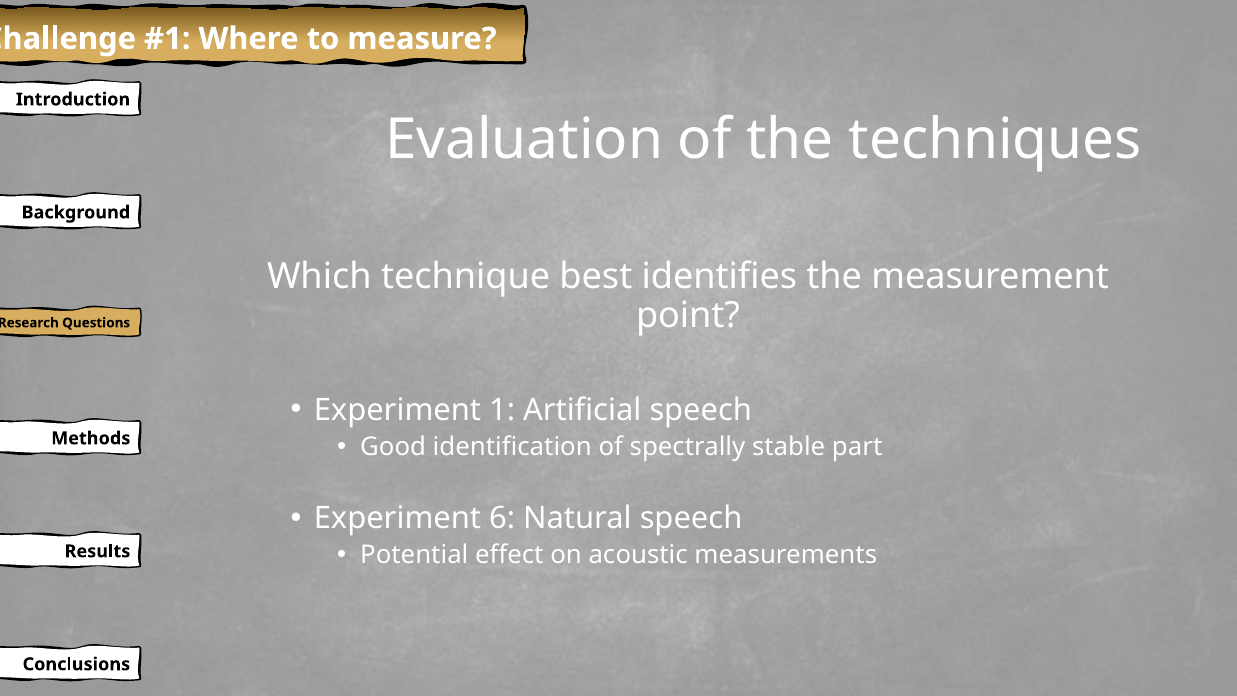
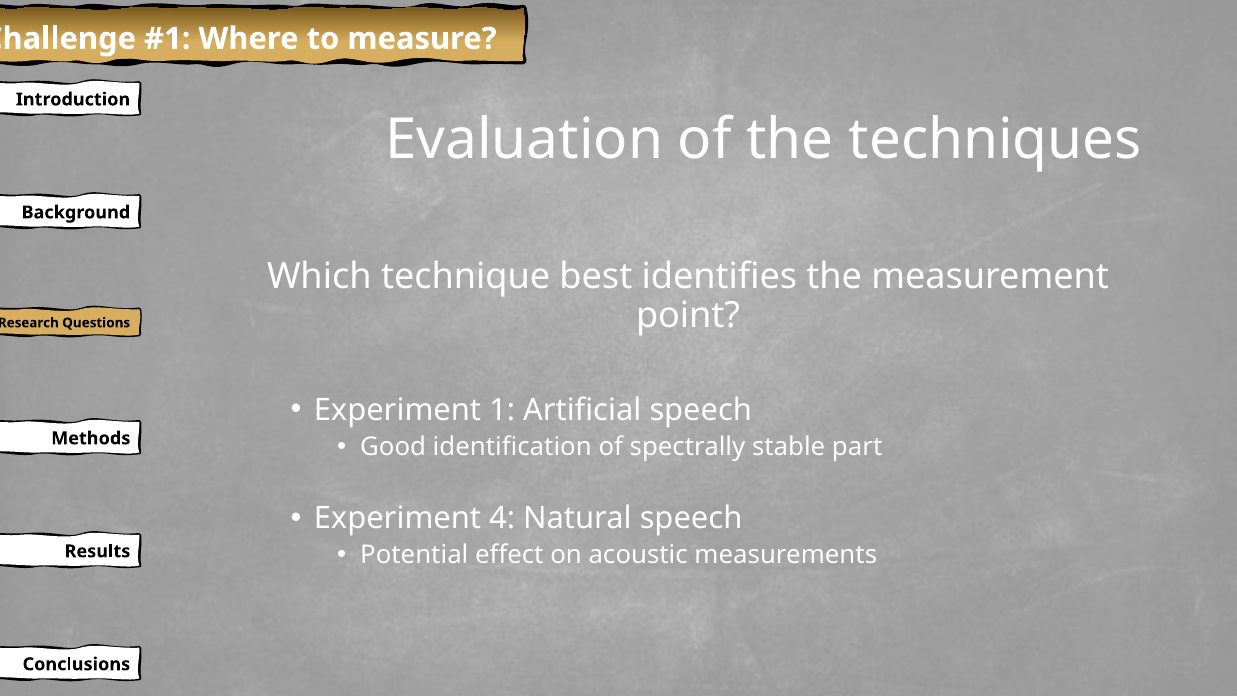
6: 6 -> 4 (502, 518)
